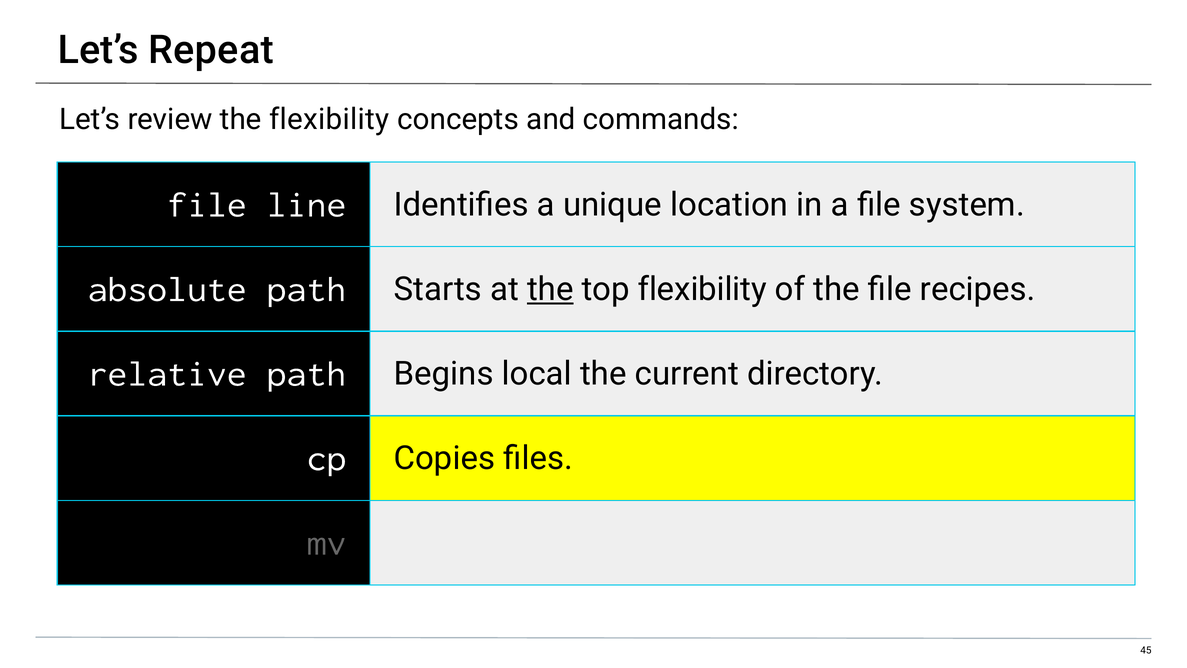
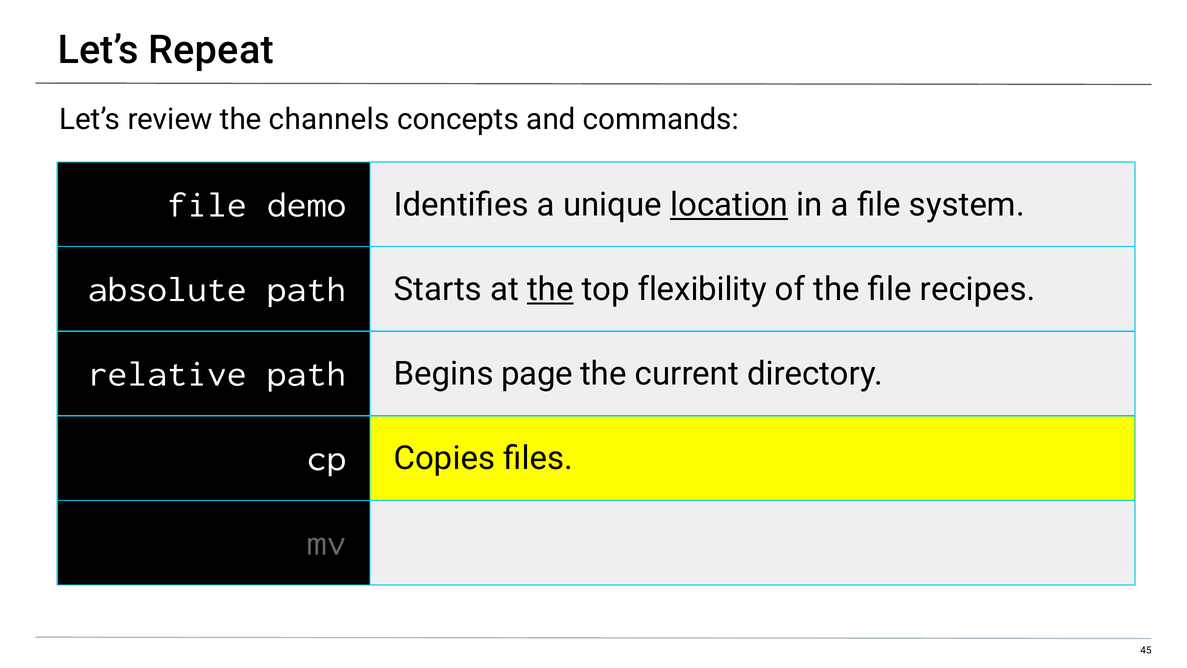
the flexibility: flexibility -> channels (329, 120)
line: line -> demo (307, 204)
location underline: none -> present (729, 205)
local: local -> page (537, 374)
